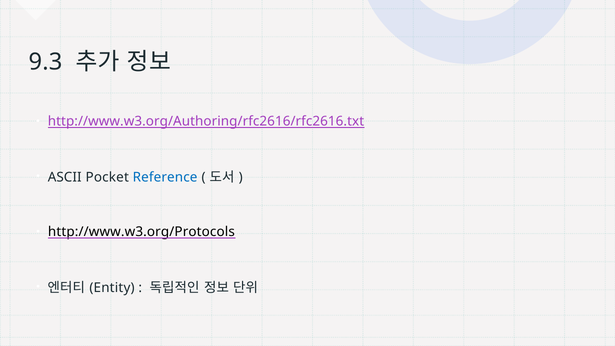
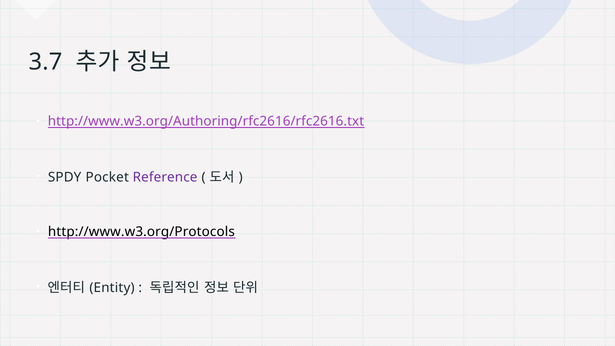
9.3: 9.3 -> 3.7 (46, 62)
ASCII: ASCII -> SPDY (65, 177)
Reference colour: blue -> purple (165, 177)
